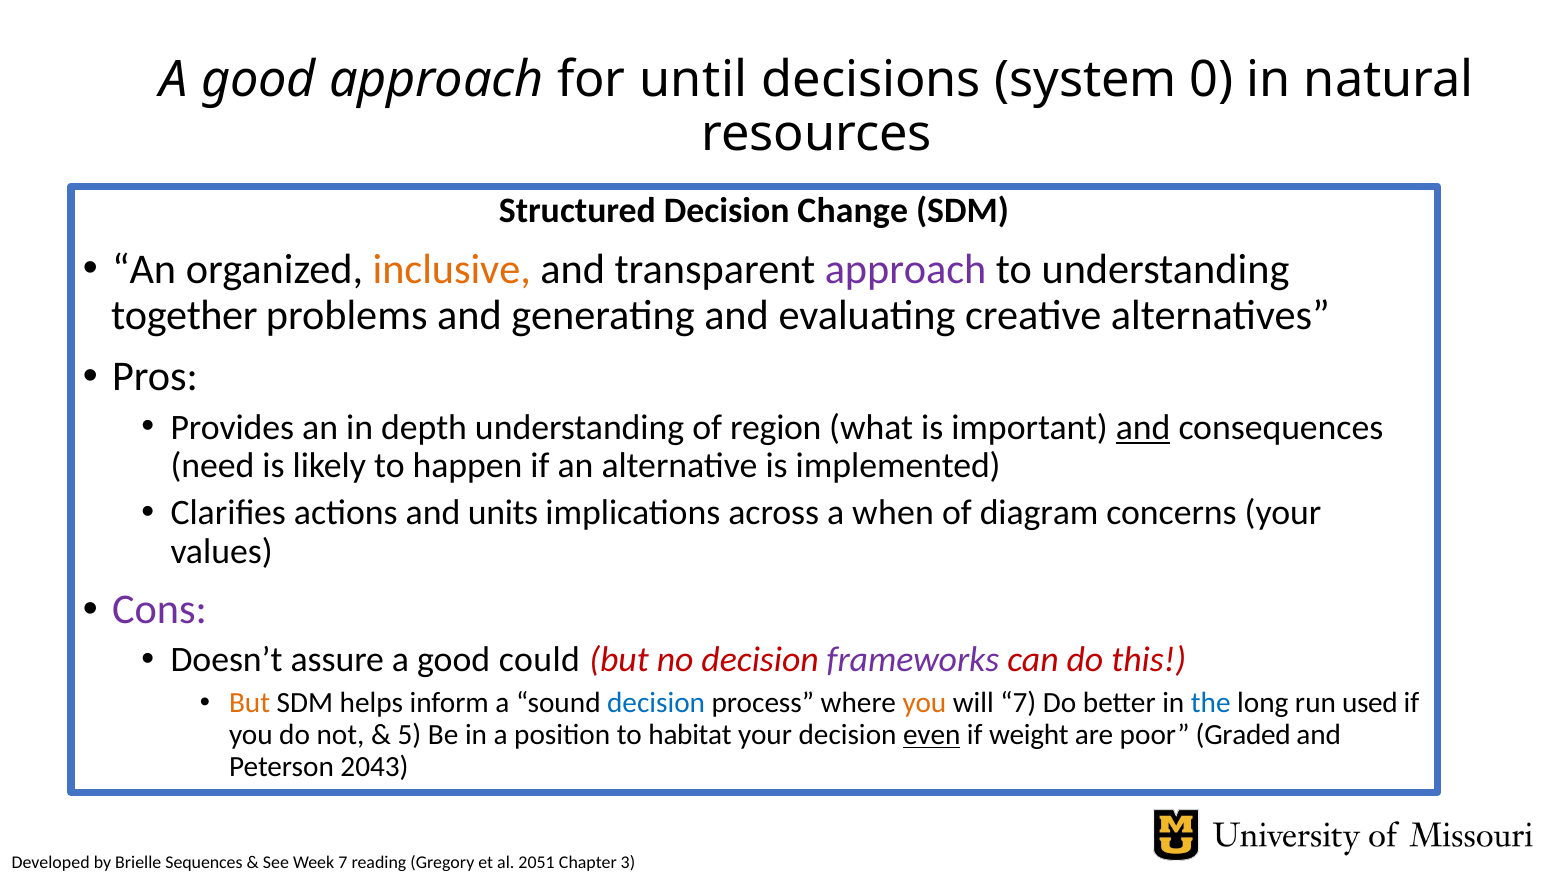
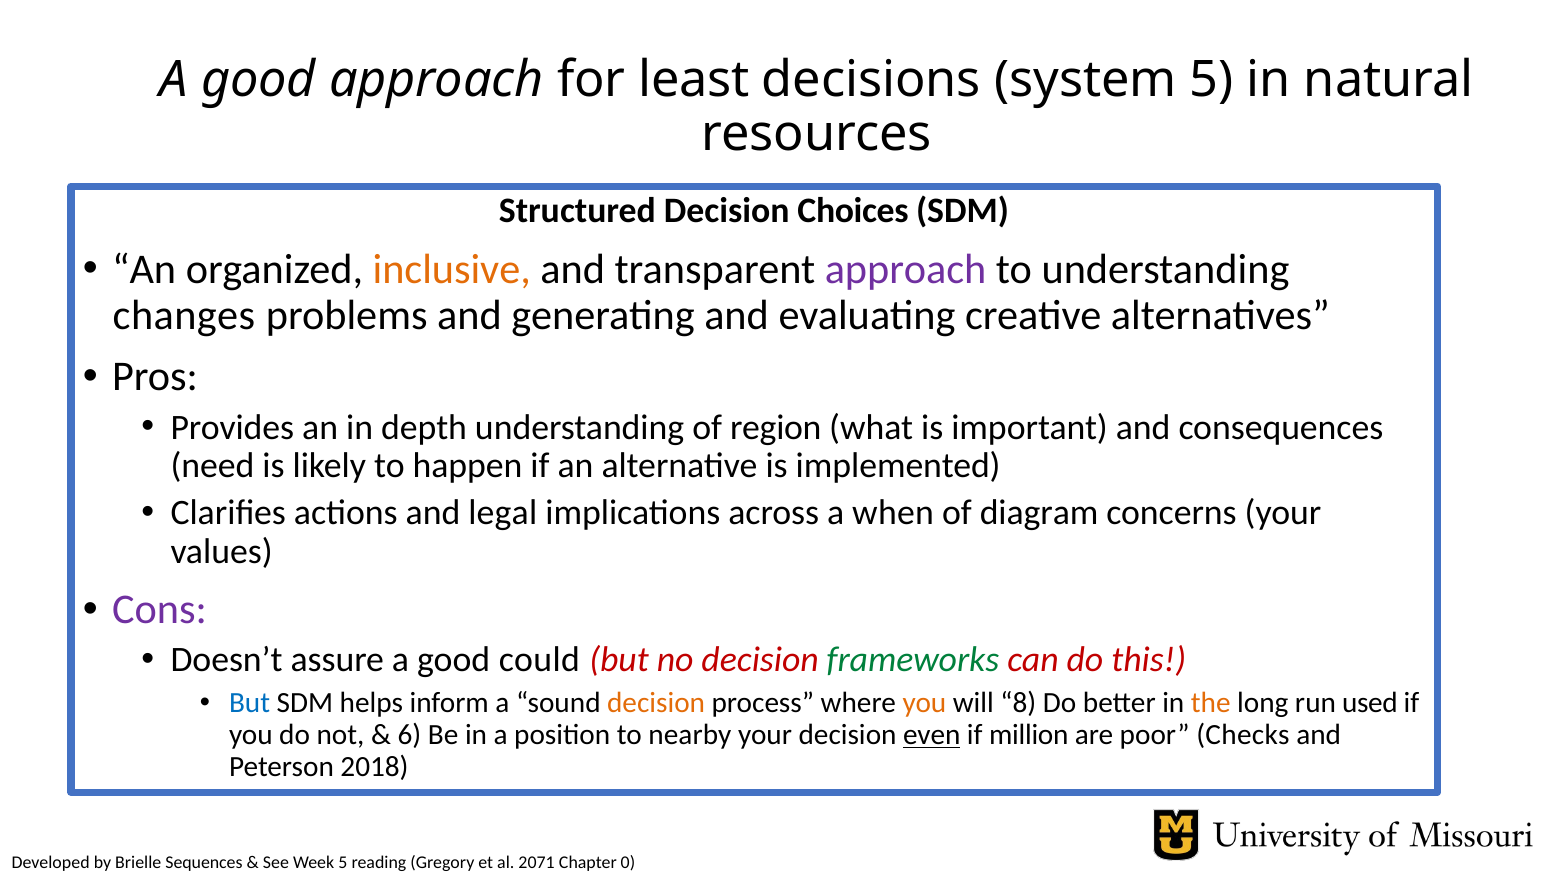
until: until -> least (694, 80)
system 0: 0 -> 5 (1212, 80)
Change: Change -> Choices (853, 211)
together: together -> changes (184, 315)
and underline: present -> none (1143, 427)
units: units -> legal (503, 513)
frameworks colour: purple -> green (913, 660)
But colour: orange -> blue (250, 703)
decision colour: blue -> orange (656, 703)
will 7: 7 -> 8 (1018, 703)
the colour: blue -> orange (1211, 703)
5: 5 -> 6 (409, 735)
habitat: habitat -> nearby (690, 735)
weight: weight -> million (1029, 735)
Graded: Graded -> Checks (1243, 735)
2043: 2043 -> 2018 (375, 766)
Week 7: 7 -> 5 (343, 862)
2051: 2051 -> 2071 (537, 862)
3: 3 -> 0 (628, 862)
